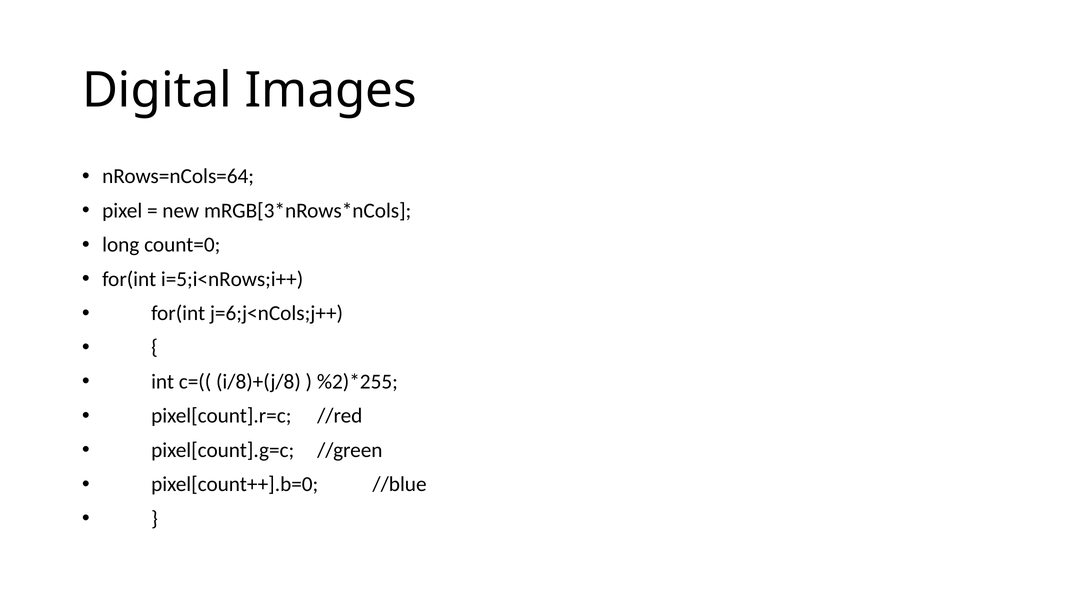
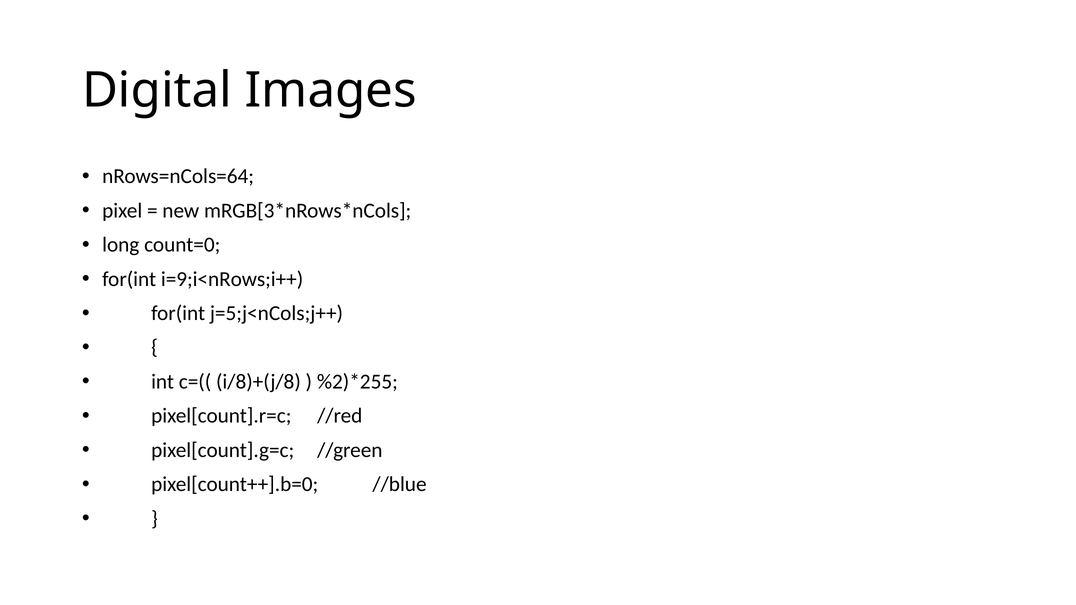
i=5;i<nRows;i++: i=5;i<nRows;i++ -> i=9;i<nRows;i++ (232, 279)
j=6;j<nCols;j++: j=6;j<nCols;j++ -> j=5;j<nCols;j++ (276, 313)
